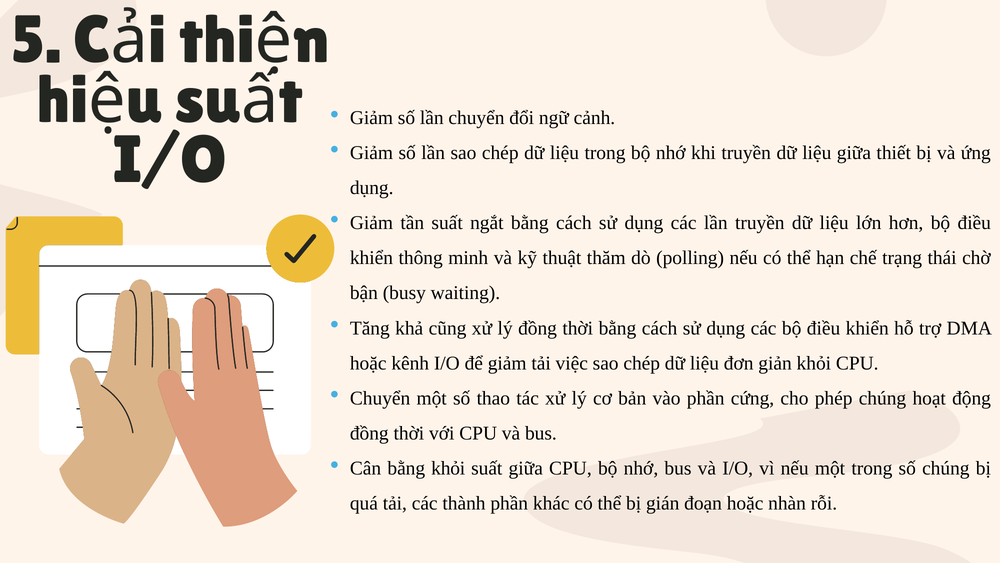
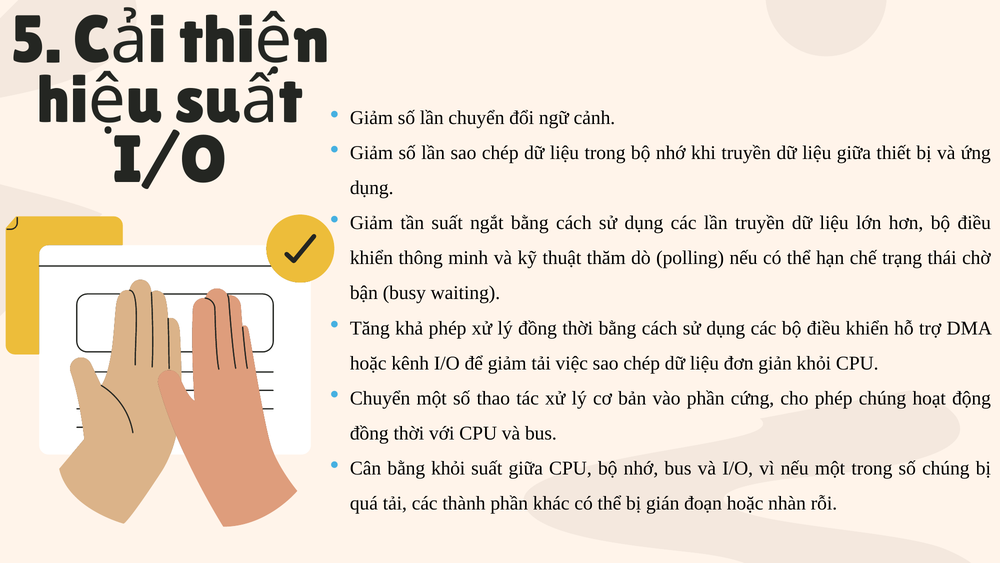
khả cũng: cũng -> phép (448, 328)
